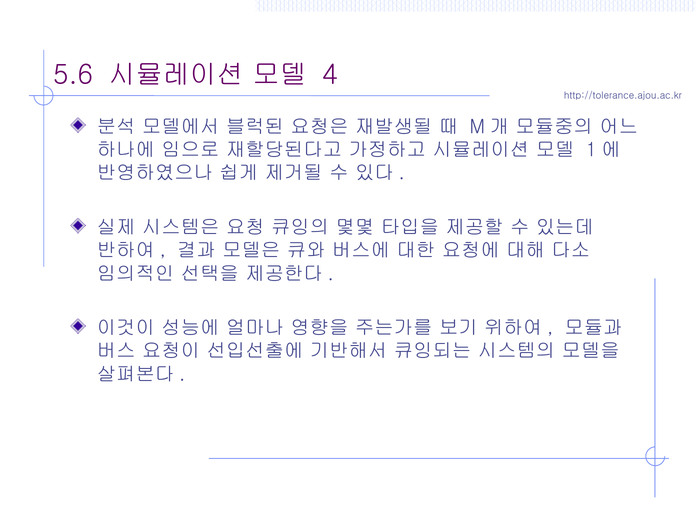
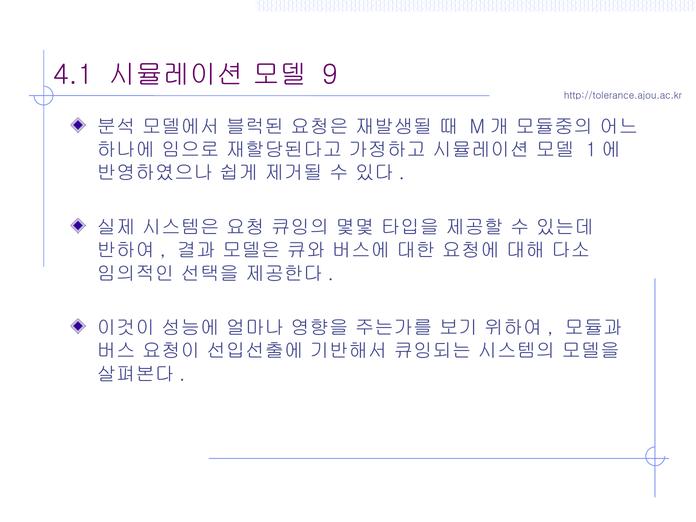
5.6: 5.6 -> 4.1 (73, 75)
4: 4 -> 9 (330, 75)
